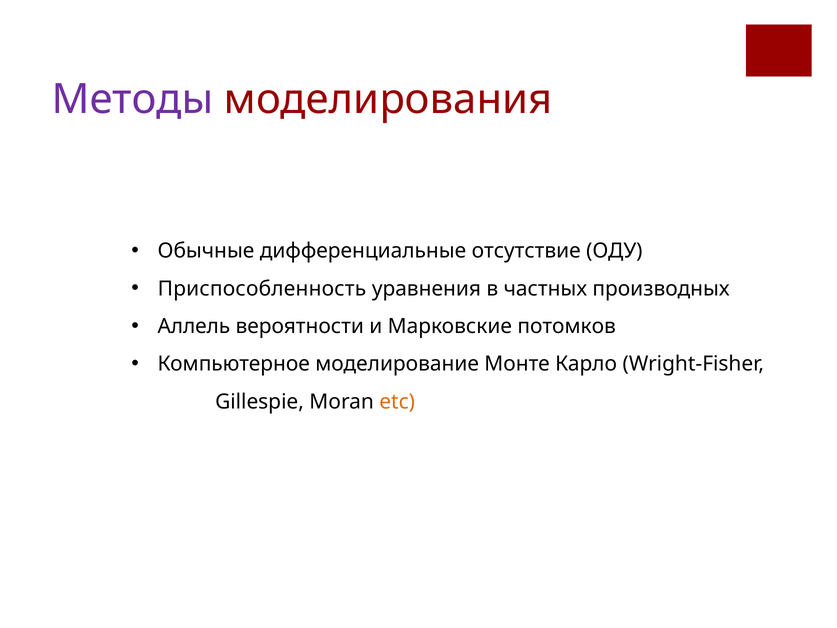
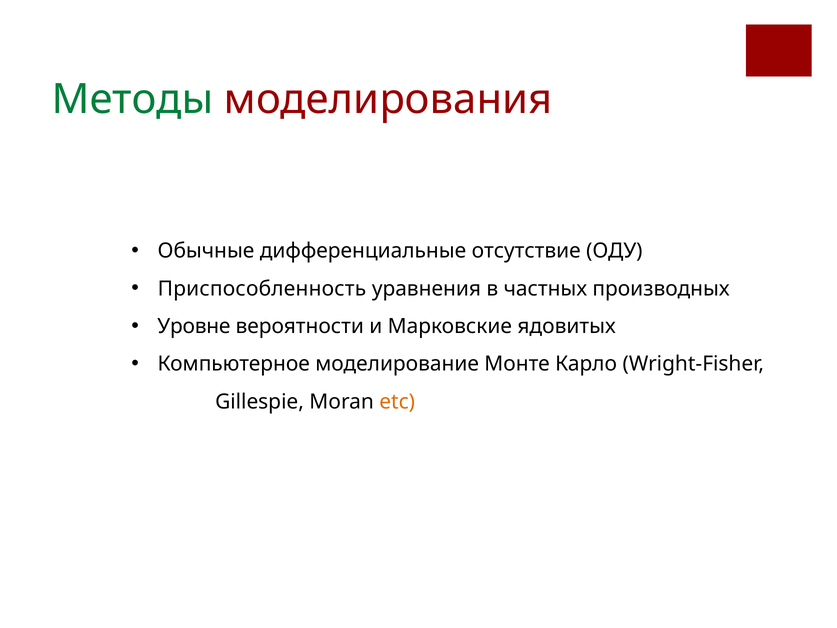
Методы colour: purple -> green (133, 99)
Аллель: Аллель -> Уровне (194, 326)
потомков: потомков -> ядовитых (567, 326)
